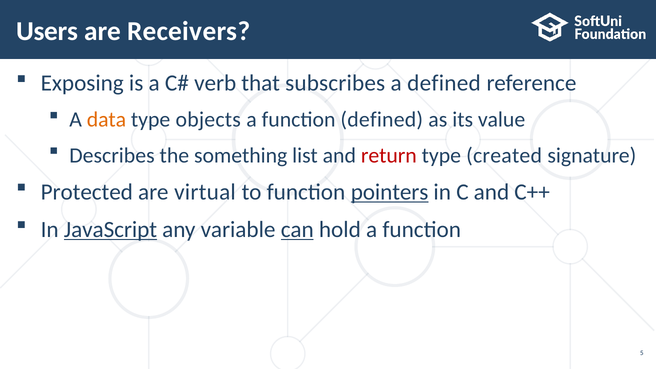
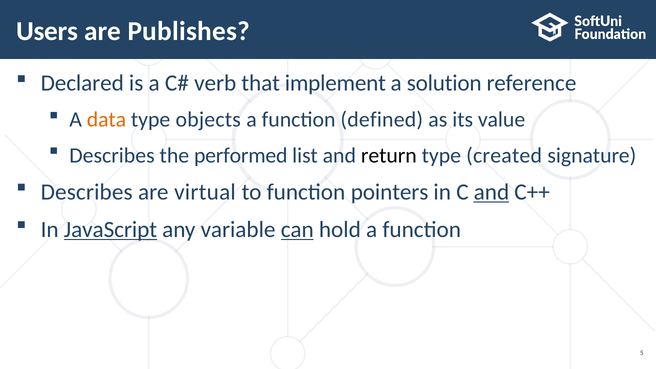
Receivers: Receivers -> Publishes (189, 31)
Exposing: Exposing -> Declared (82, 83)
subscribes: subscribes -> implement (335, 83)
a defined: defined -> solution (444, 83)
something: something -> performed (241, 155)
return colour: red -> black (389, 155)
Protected: Protected -> Describes (87, 192)
pointers underline: present -> none (390, 192)
and underline: none -> present (491, 192)
